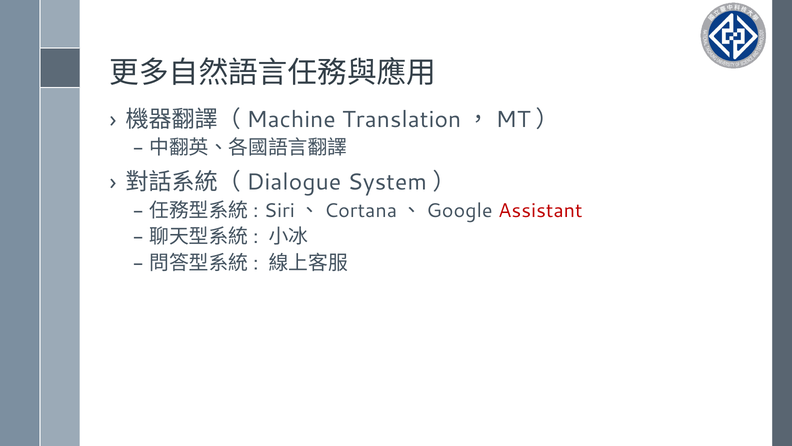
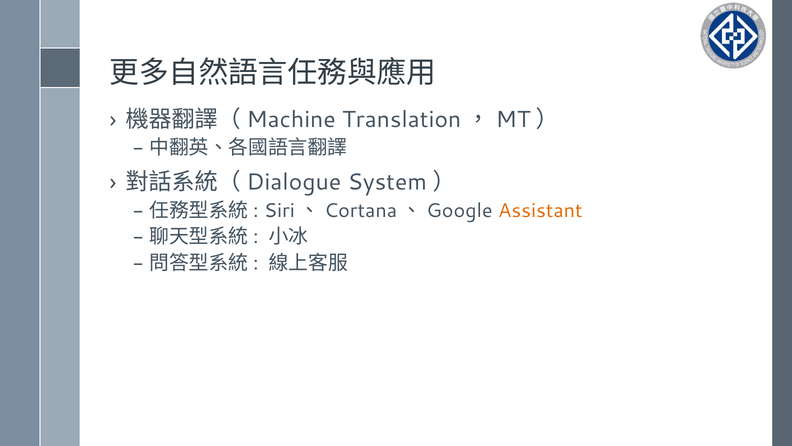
Assistant colour: red -> orange (540, 210)
